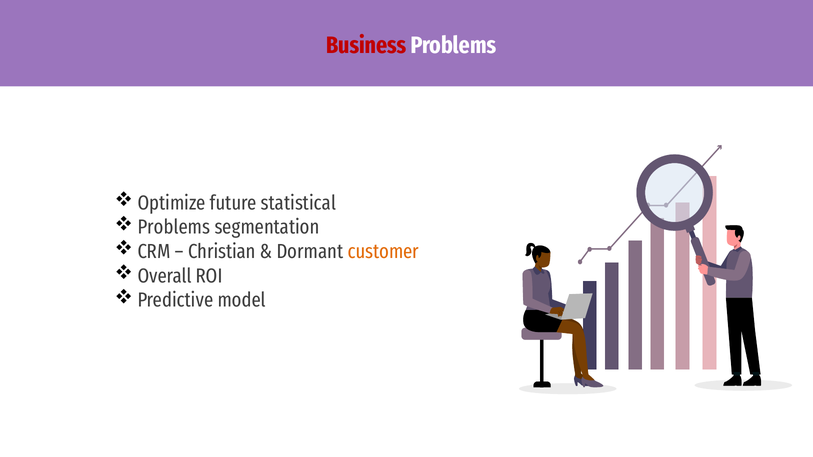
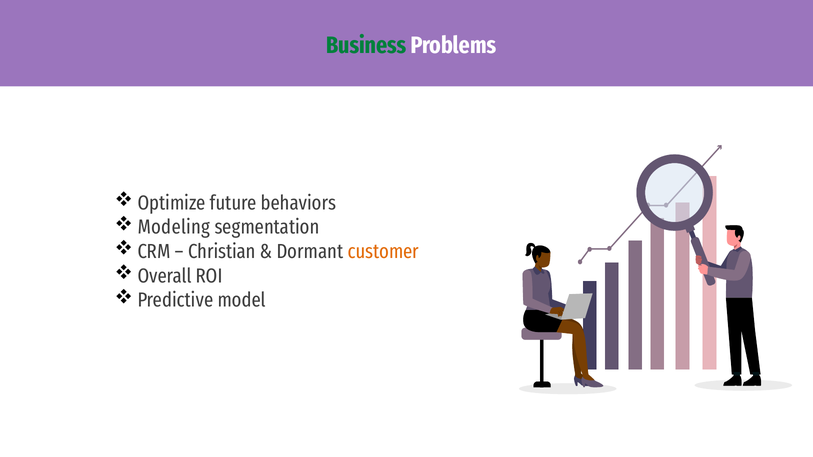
Business colour: red -> green (366, 46)
statistical: statistical -> behaviors (298, 203)
Problems: Problems -> Modeling (174, 227)
